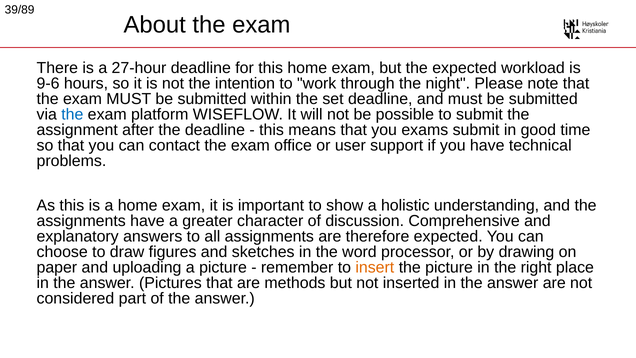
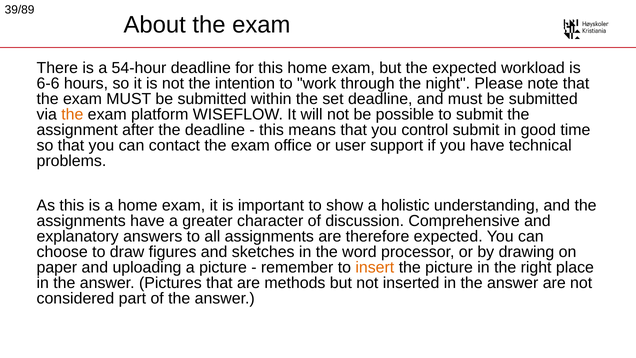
27-hour: 27-hour -> 54-hour (139, 68)
9-6: 9-6 -> 6-6 (48, 84)
the colour: blue -> orange (72, 115)
exams: exams -> control (425, 130)
